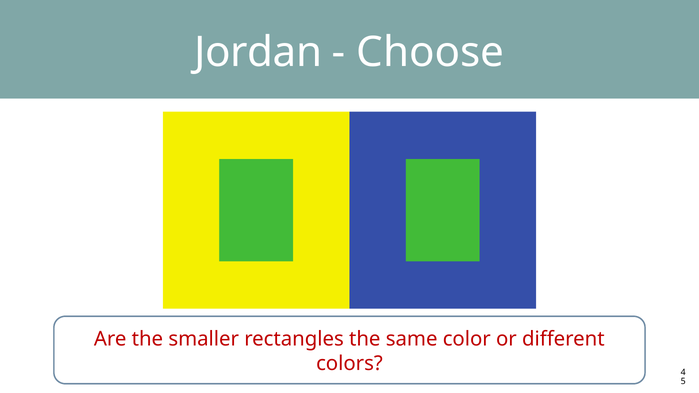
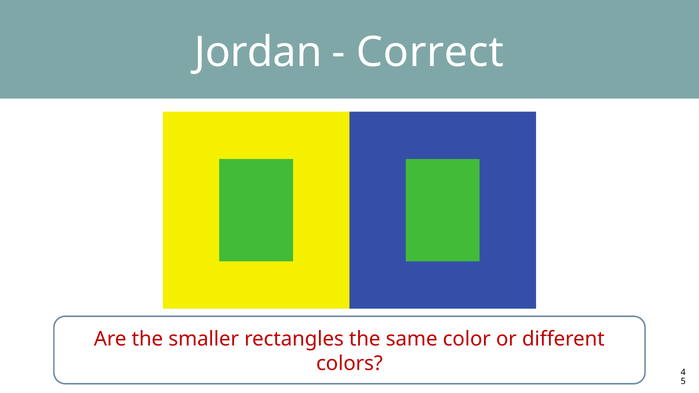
Choose: Choose -> Correct (430, 52)
